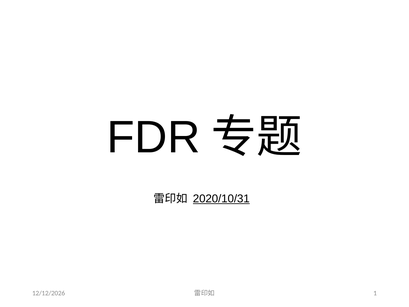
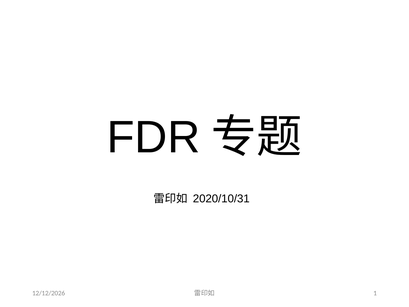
2020/10/31 underline: present -> none (221, 199)
